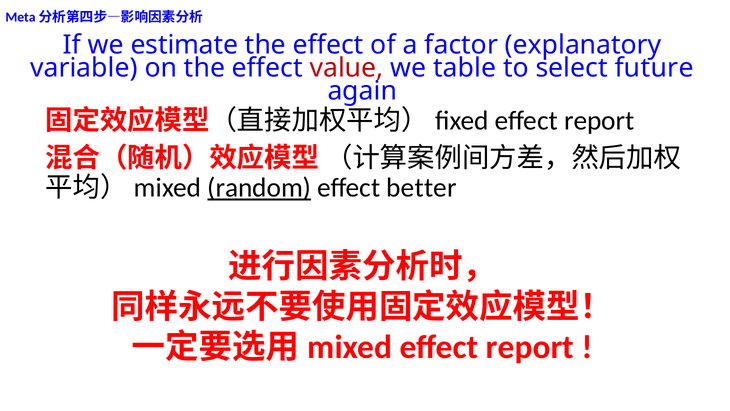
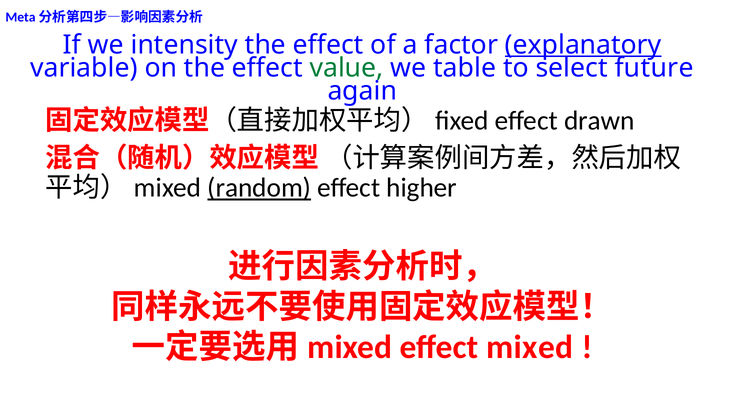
estimate: estimate -> intensity (184, 45)
explanatory underline: none -> present (583, 45)
value colour: red -> green (347, 68)
report: report -> drawn (599, 121)
better: better -> higher (422, 187)
report: report -> mixed (530, 347)
